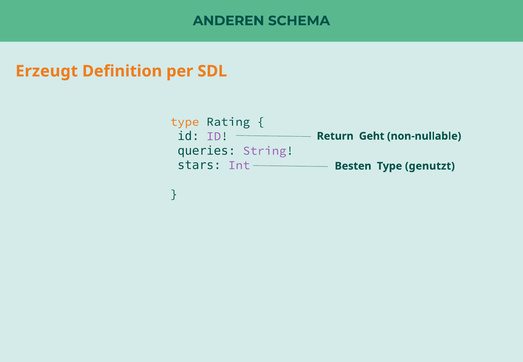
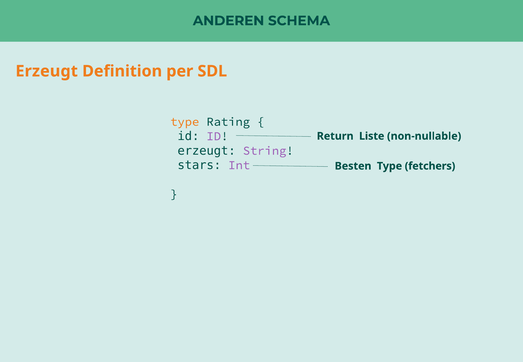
Geht: Geht -> Liste (372, 136)
queries: queries -> erzeugt (207, 151)
genutzt: genutzt -> fetchers (430, 166)
